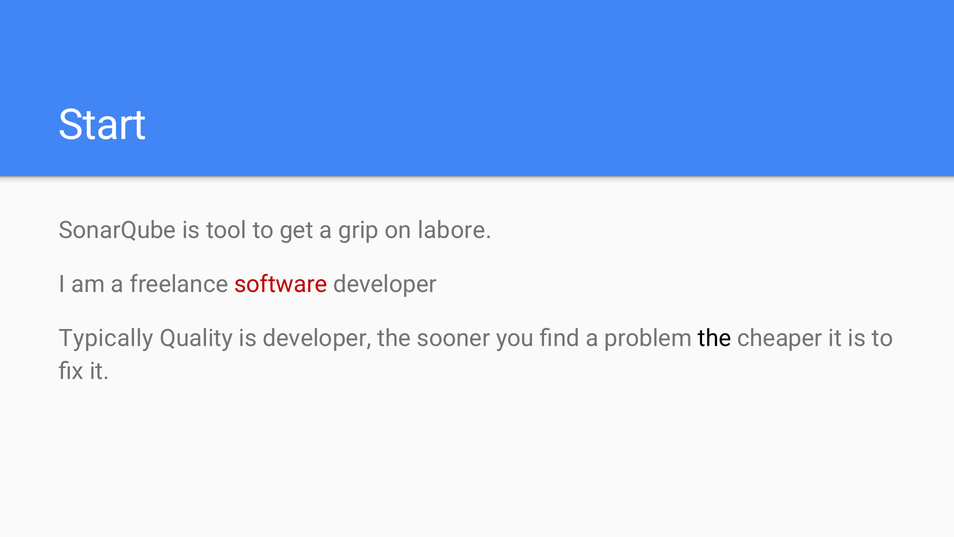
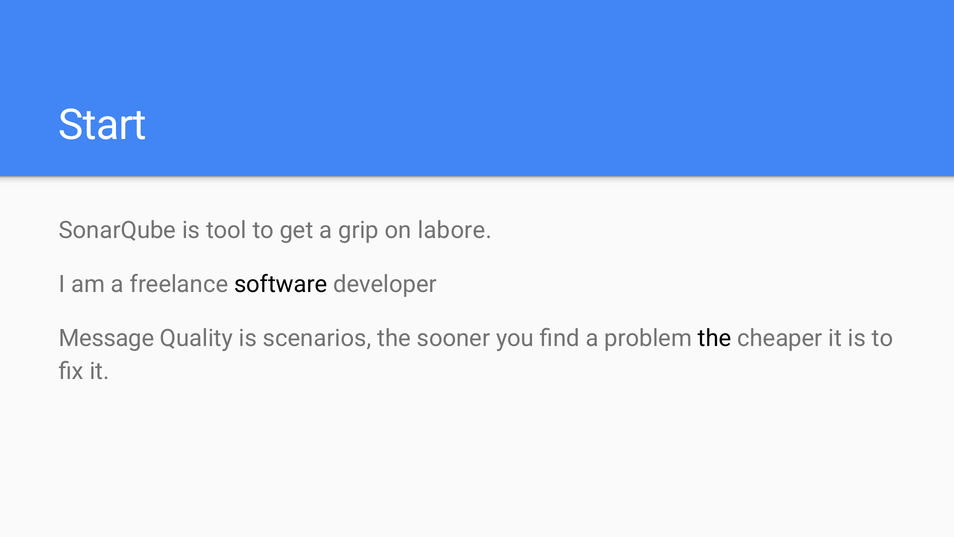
software colour: red -> black (281, 284)
Typically: Typically -> Message (106, 338)
is developer: developer -> scenarios (317, 338)
